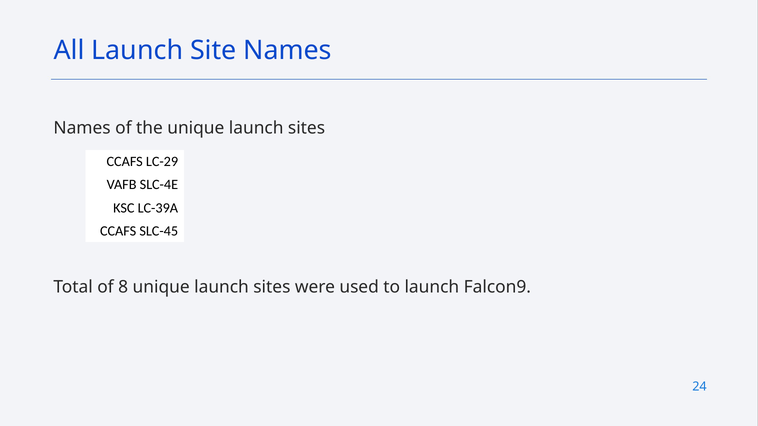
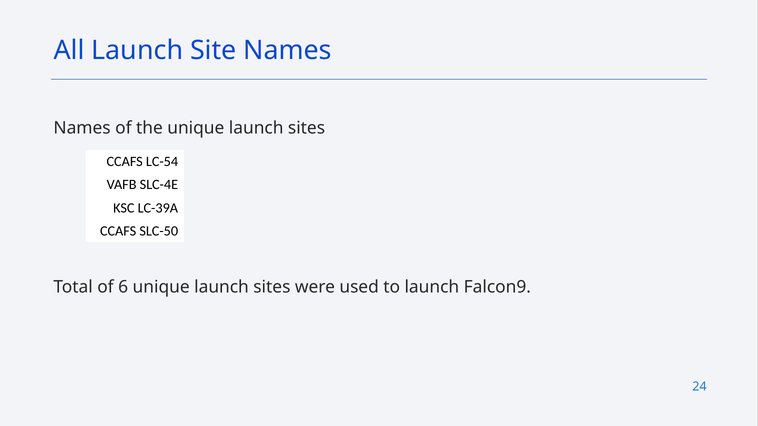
LC-29: LC-29 -> LC-54 (162, 162)
SLC-45: SLC-45 -> SLC-50 (159, 231)
8: 8 -> 6 (123, 287)
